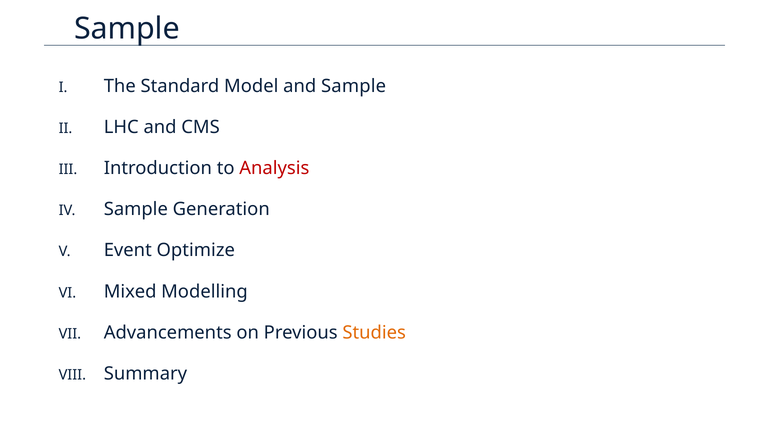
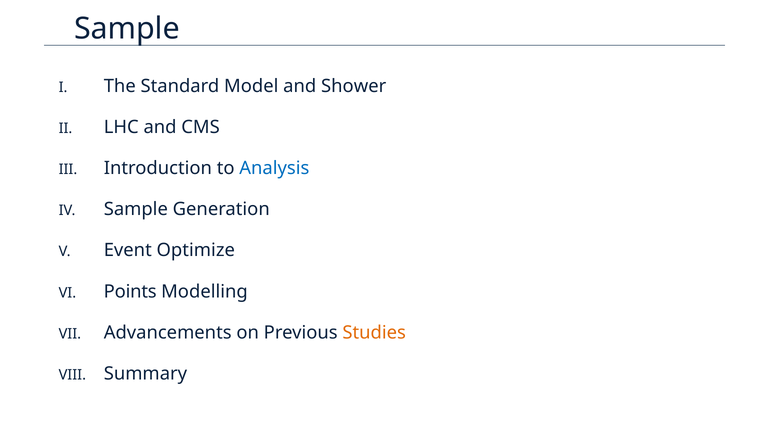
and Sample: Sample -> Shower (354, 86)
Analysis colour: red -> blue (274, 168)
Mixed: Mixed -> Points (130, 292)
